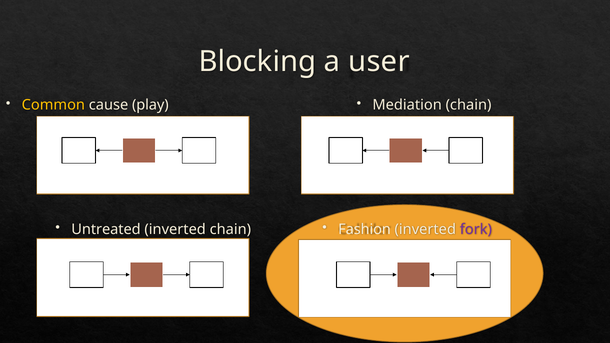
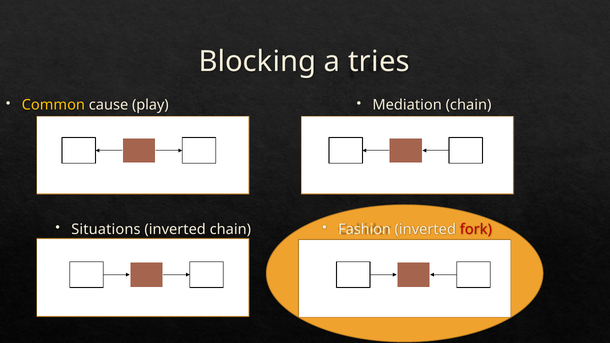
user: user -> tries (379, 62)
Untreated: Untreated -> Situations (106, 229)
fork colour: purple -> red (476, 229)
